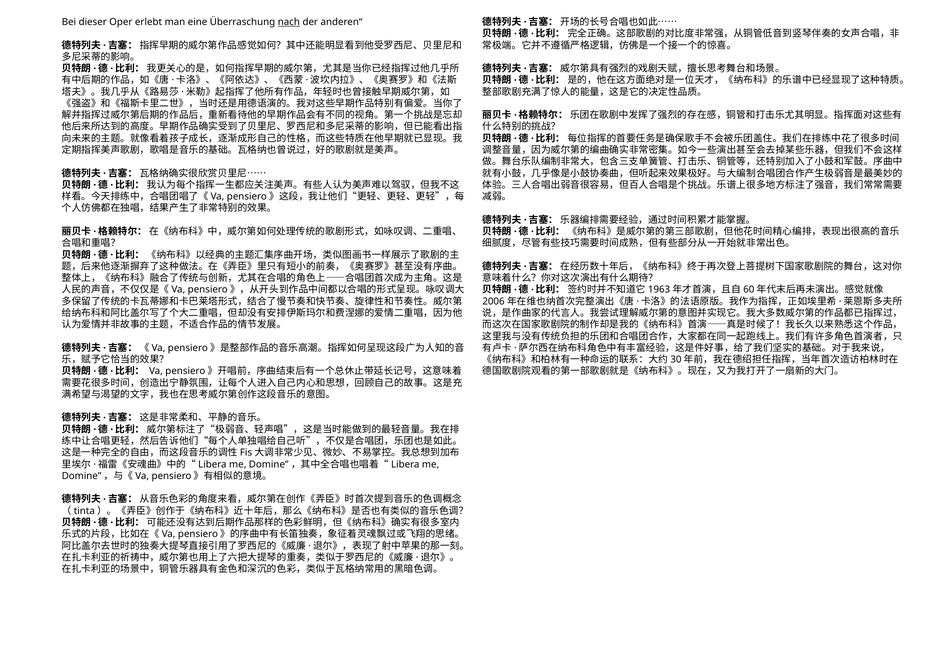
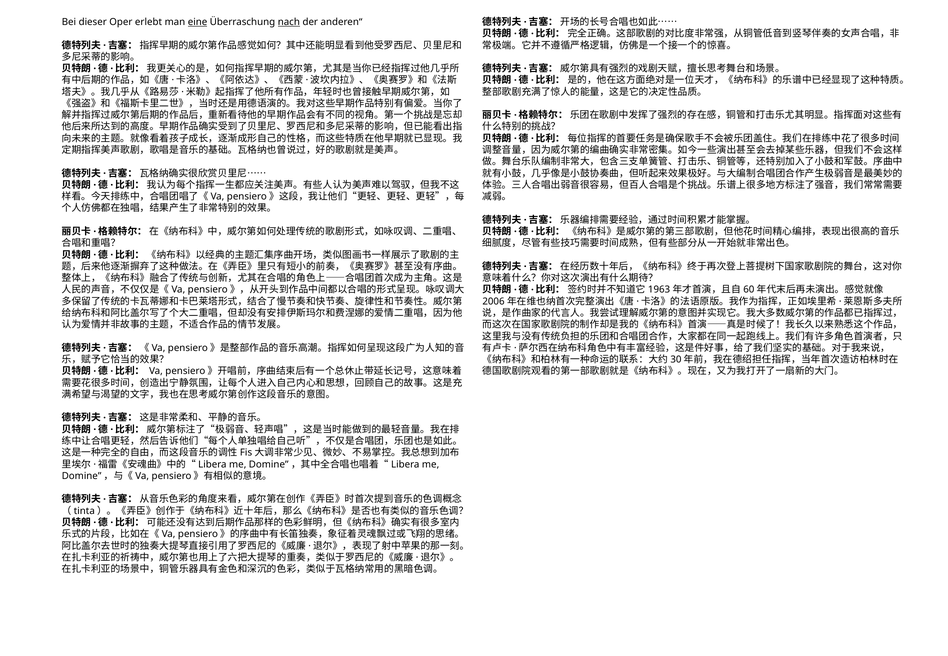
eine underline: none -> present (198, 22)
